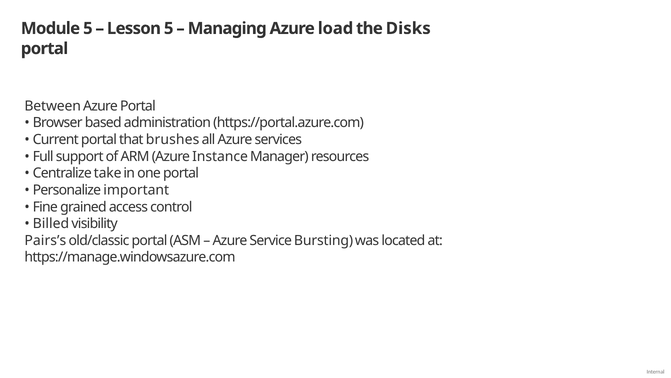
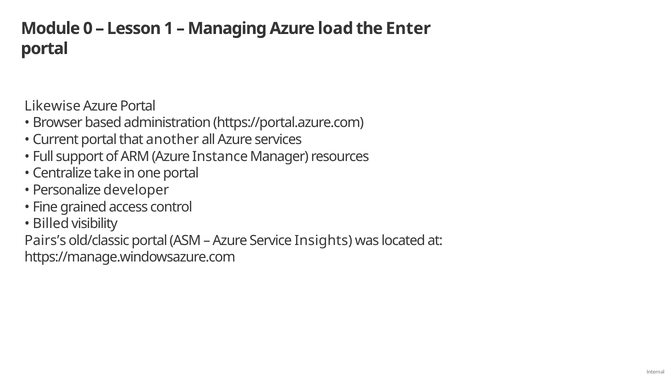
Module 5: 5 -> 0 (88, 28)
Lesson 5: 5 -> 1 (169, 28)
Disks: Disks -> Enter (408, 28)
Between: Between -> Likewise (53, 106)
brushes: brushes -> another (173, 139)
important: important -> developer (136, 190)
Bursting: Bursting -> Insights (323, 240)
